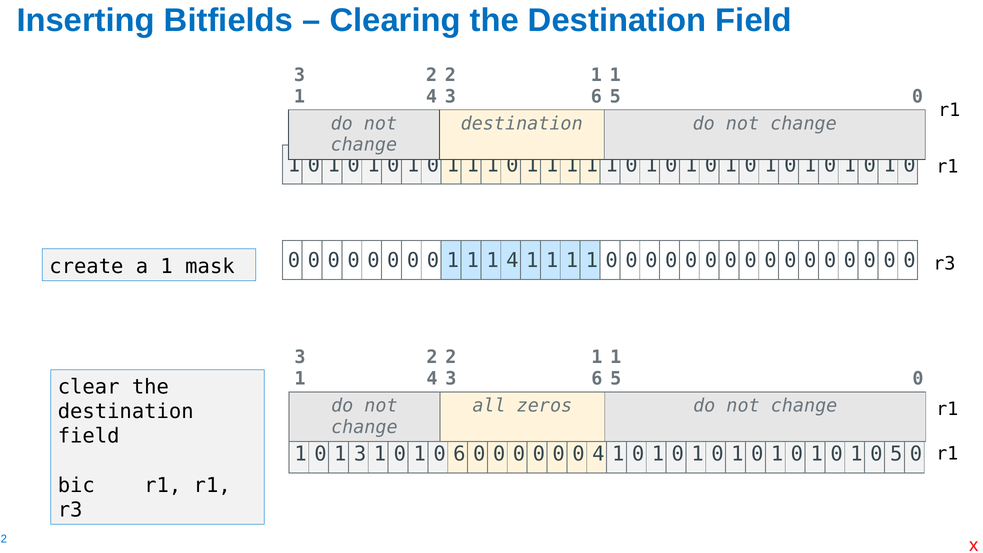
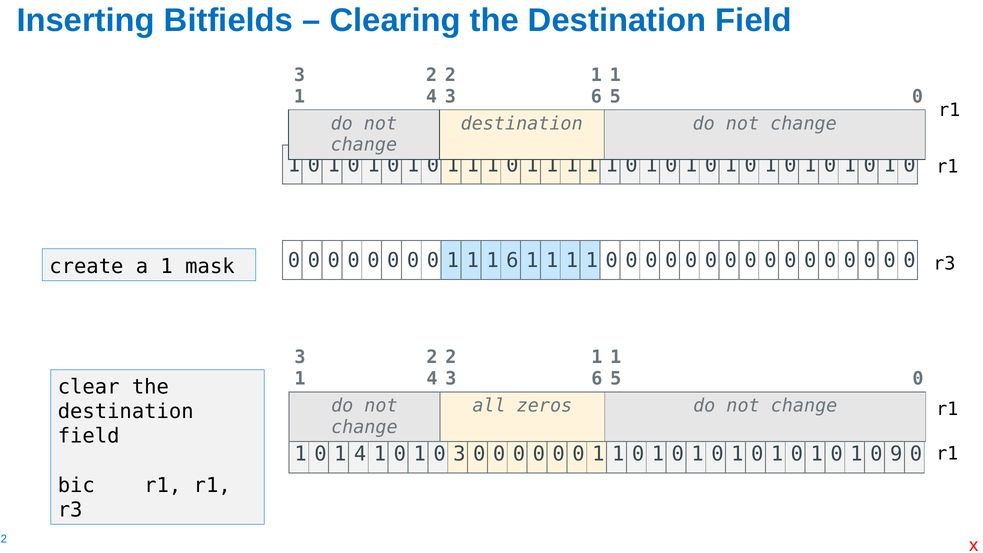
1 1 4: 4 -> 6 (512, 260)
1 3: 3 -> 4 (360, 454)
0 6: 6 -> 3 (459, 454)
4: 4 -> 1 (598, 454)
0 5: 5 -> 9 (896, 454)
